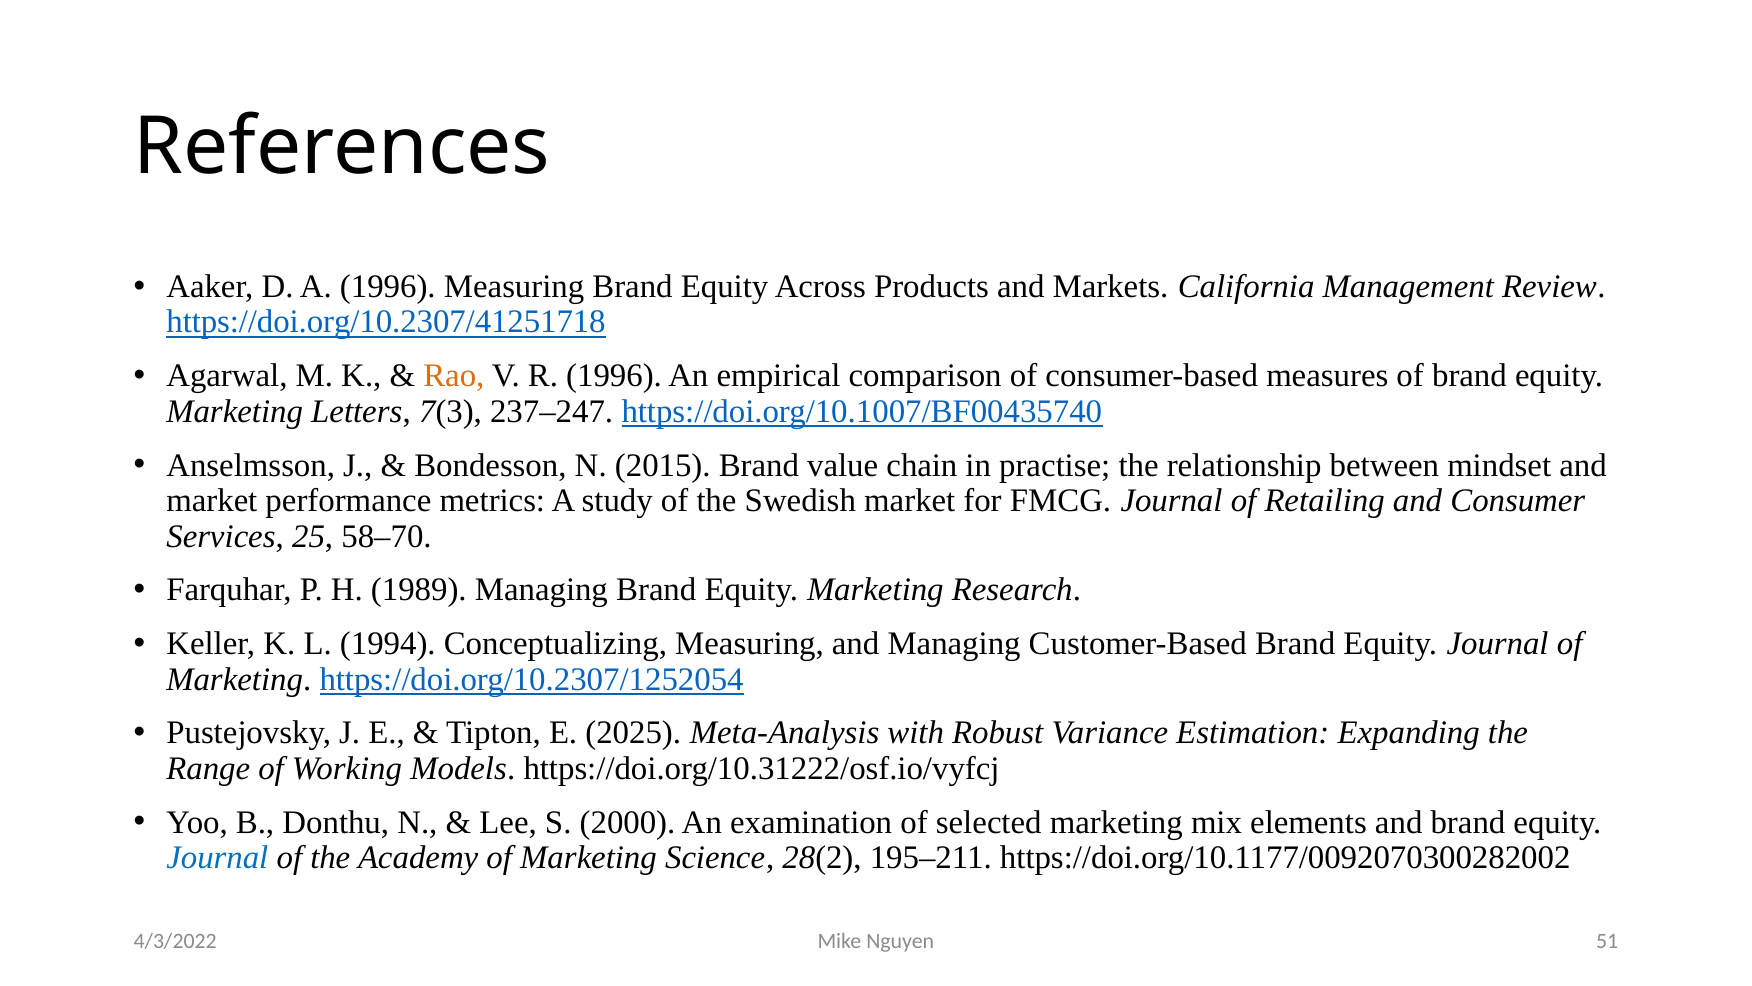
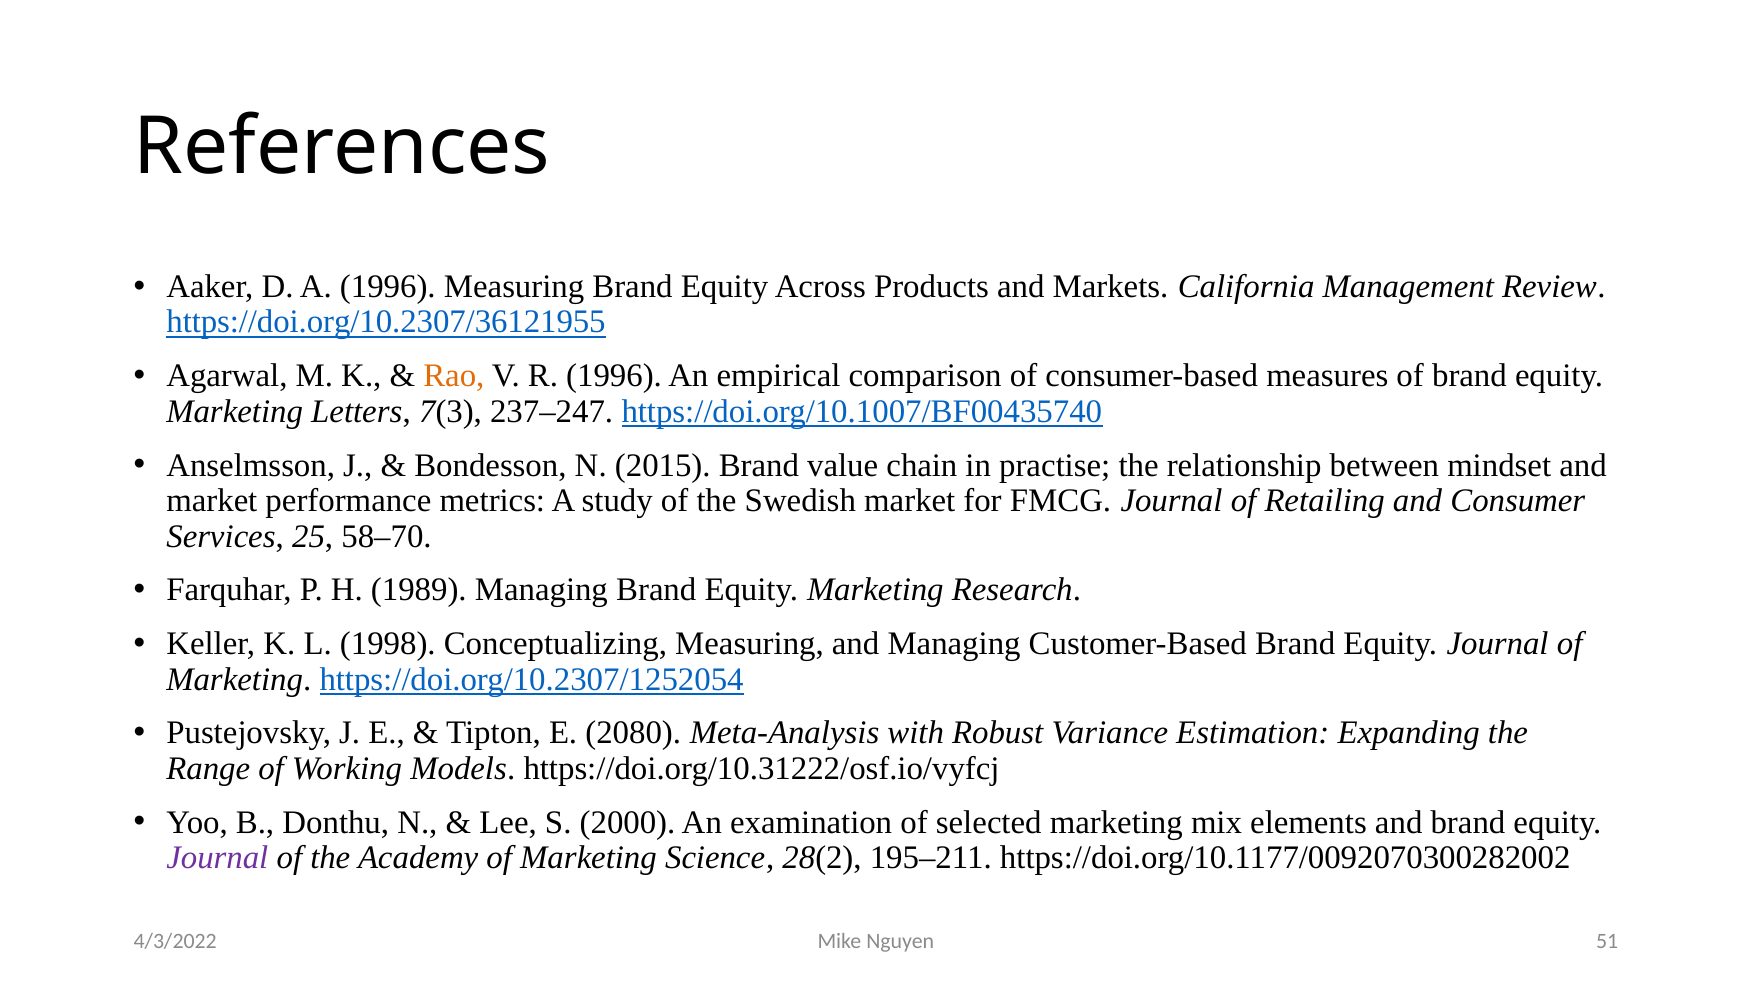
https://doi.org/10.2307/41251718: https://doi.org/10.2307/41251718 -> https://doi.org/10.2307/36121955 (386, 322)
1994: 1994 -> 1998 (388, 643)
2025: 2025 -> 2080 (633, 733)
Journal colour: blue -> purple (217, 857)
